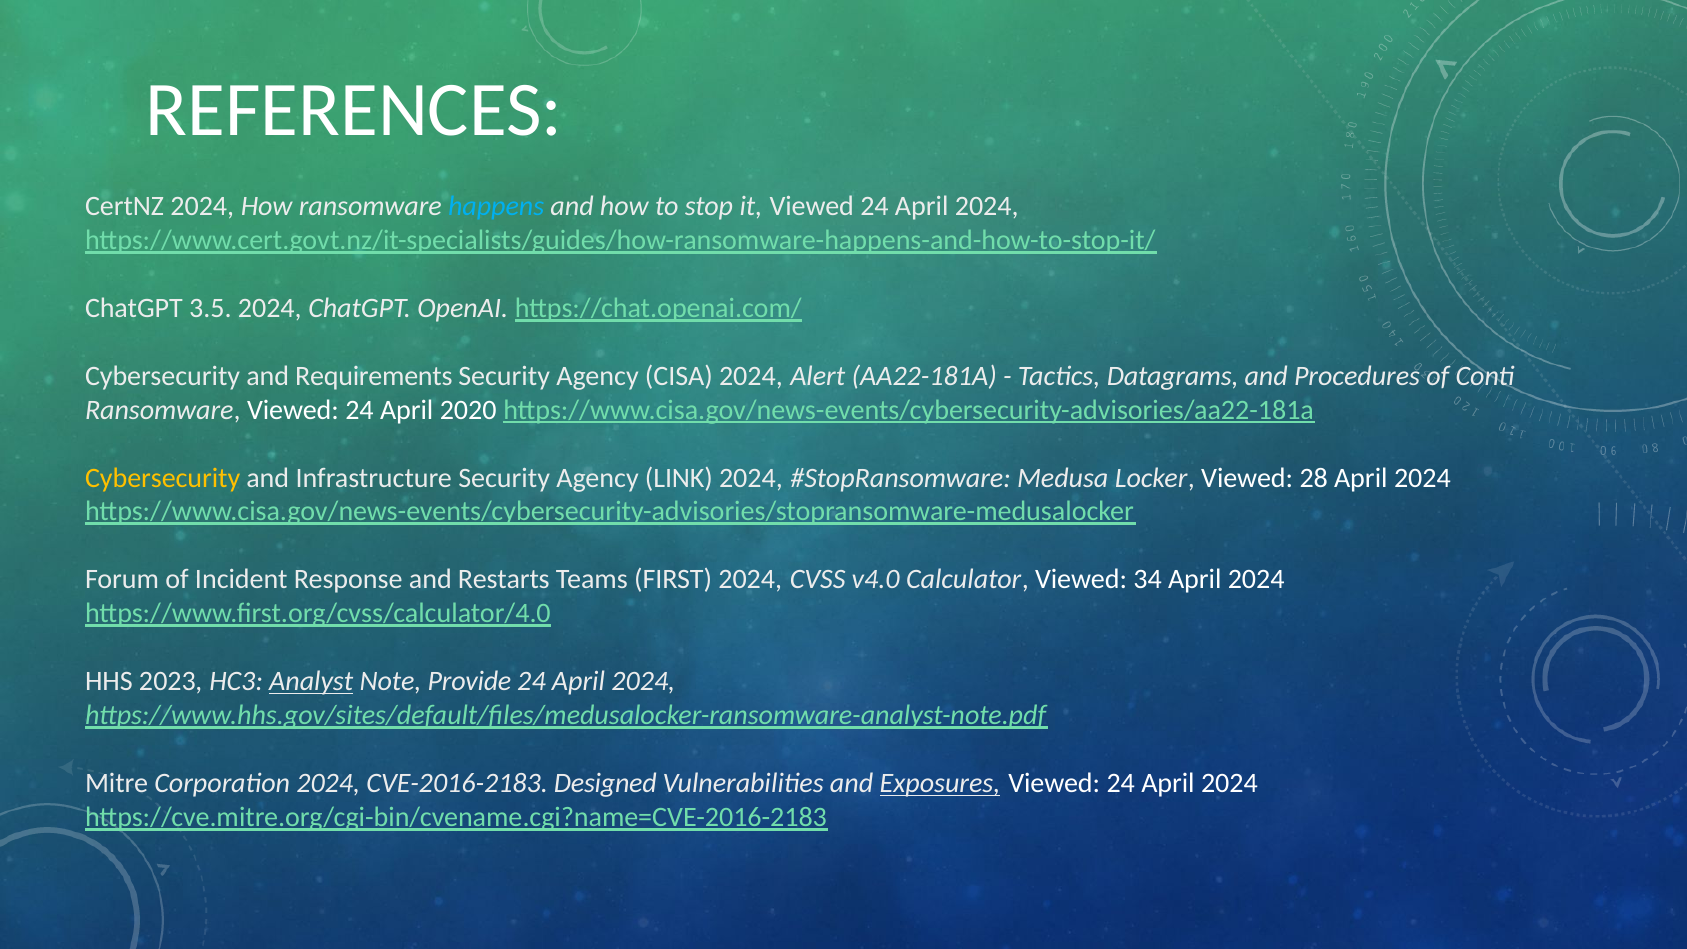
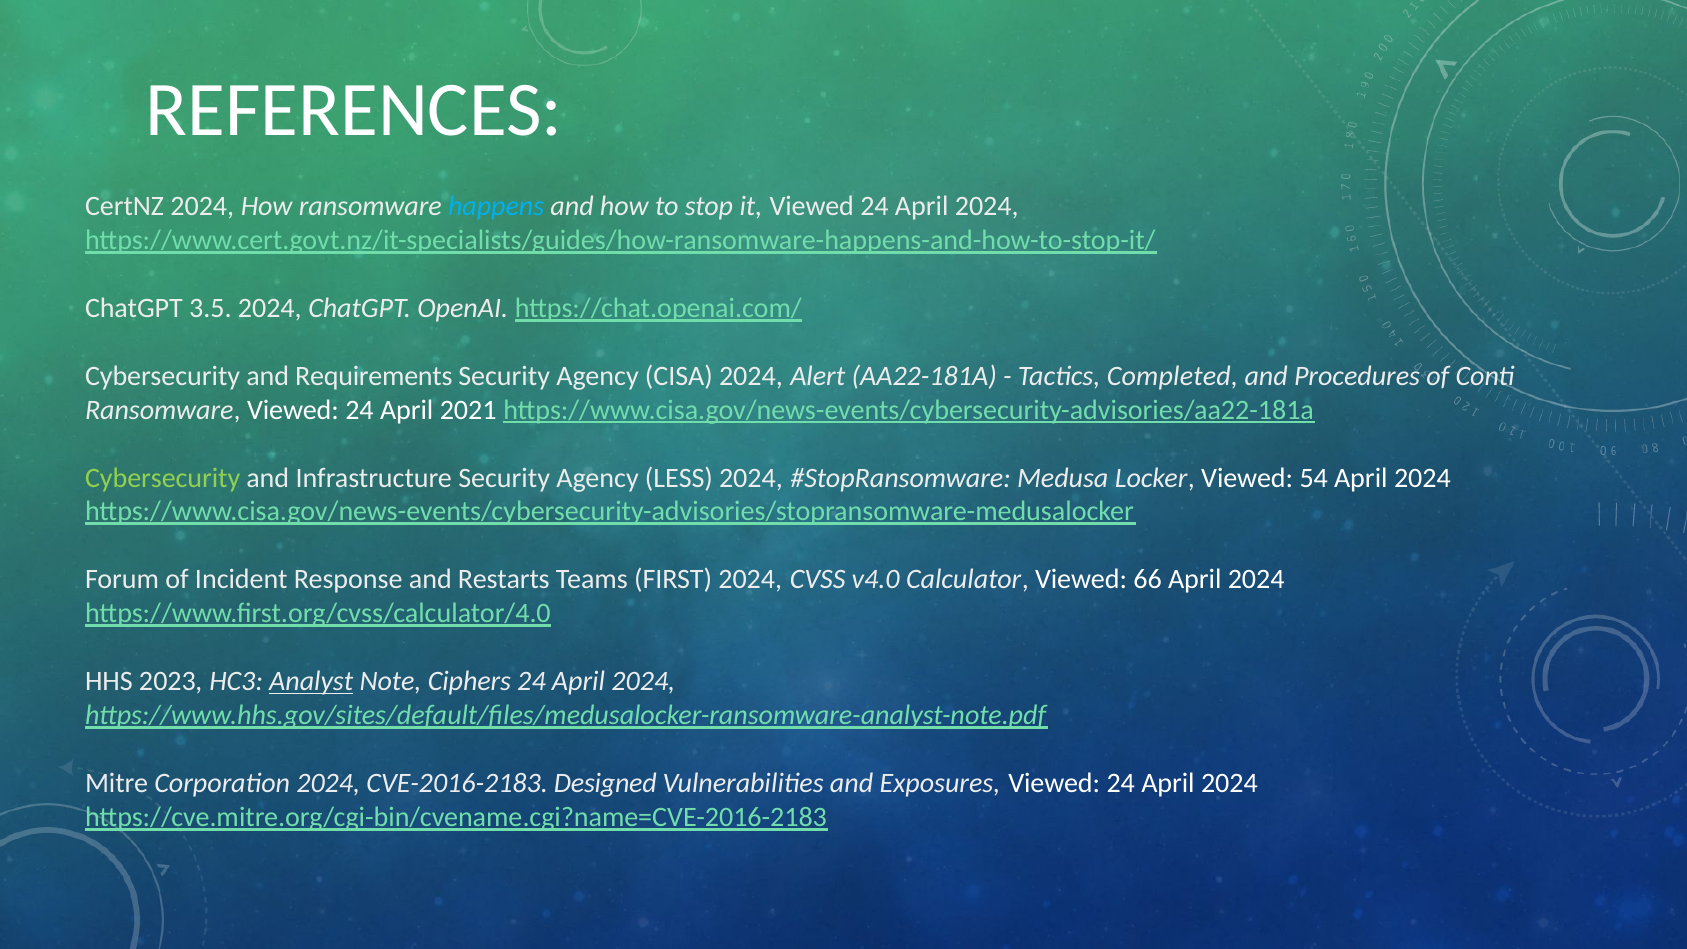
Datagrams: Datagrams -> Completed (1172, 376)
2020: 2020 -> 2021 (468, 410)
Cybersecurity colour: yellow -> light green (163, 478)
LINK: LINK -> LESS (679, 478)
28: 28 -> 54 (1314, 478)
34: 34 -> 66 (1148, 580)
Provide: Provide -> Ciphers (469, 681)
Exposures underline: present -> none (940, 783)
